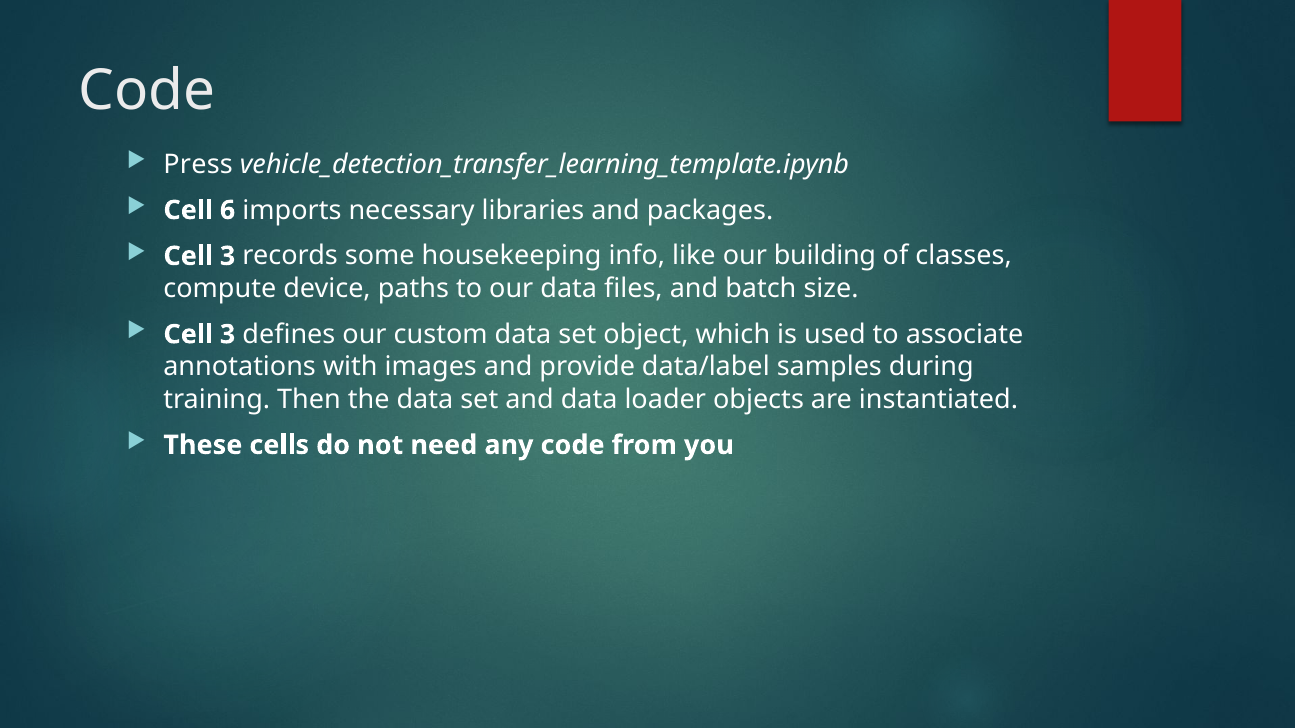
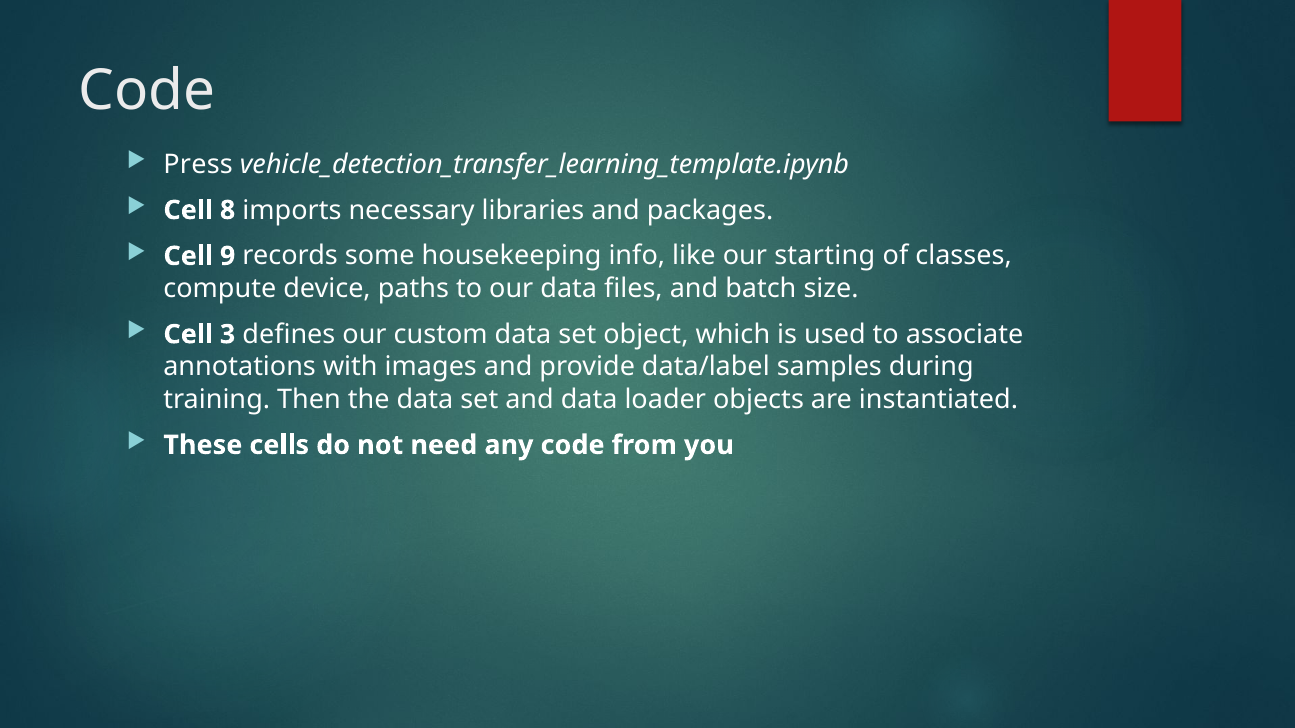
6: 6 -> 8 (228, 210)
3: 3 -> 9 (228, 256)
building: building -> starting (825, 256)
